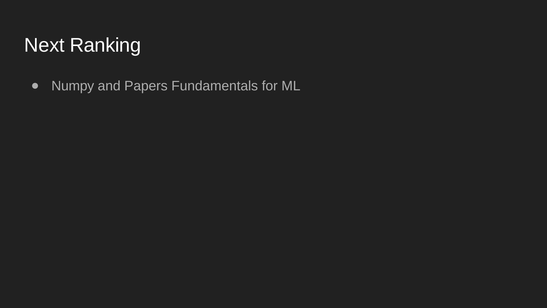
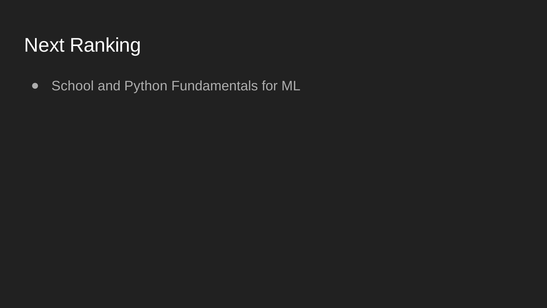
Numpy: Numpy -> School (73, 86)
Papers: Papers -> Python (146, 86)
